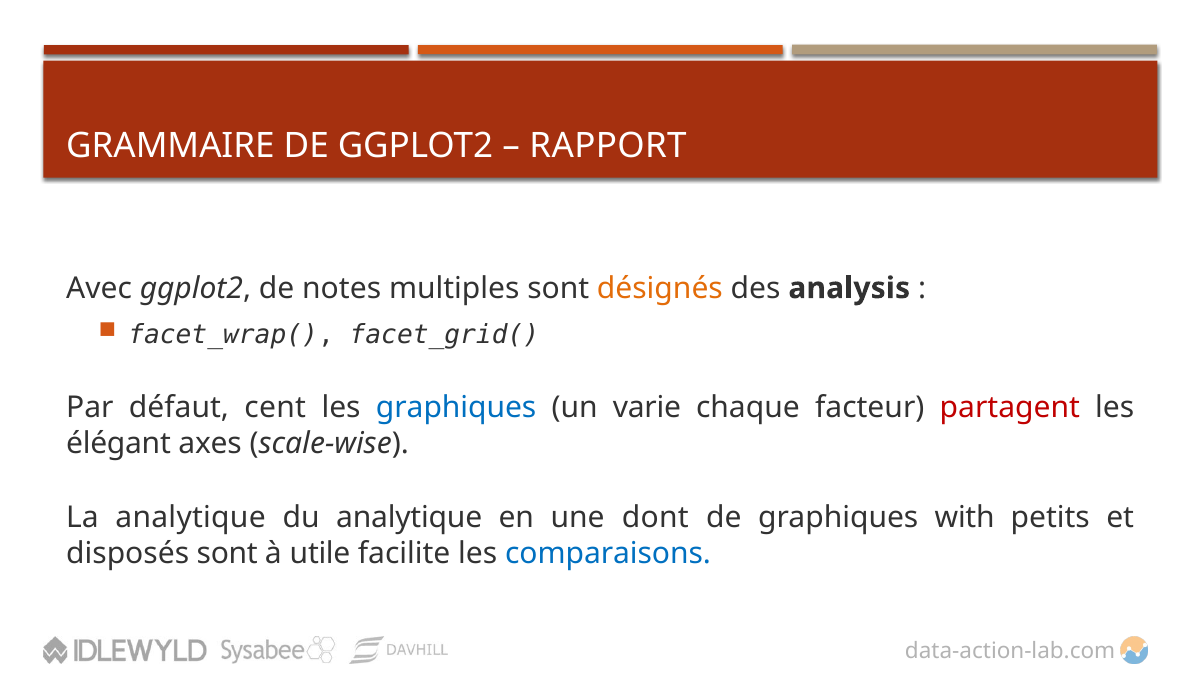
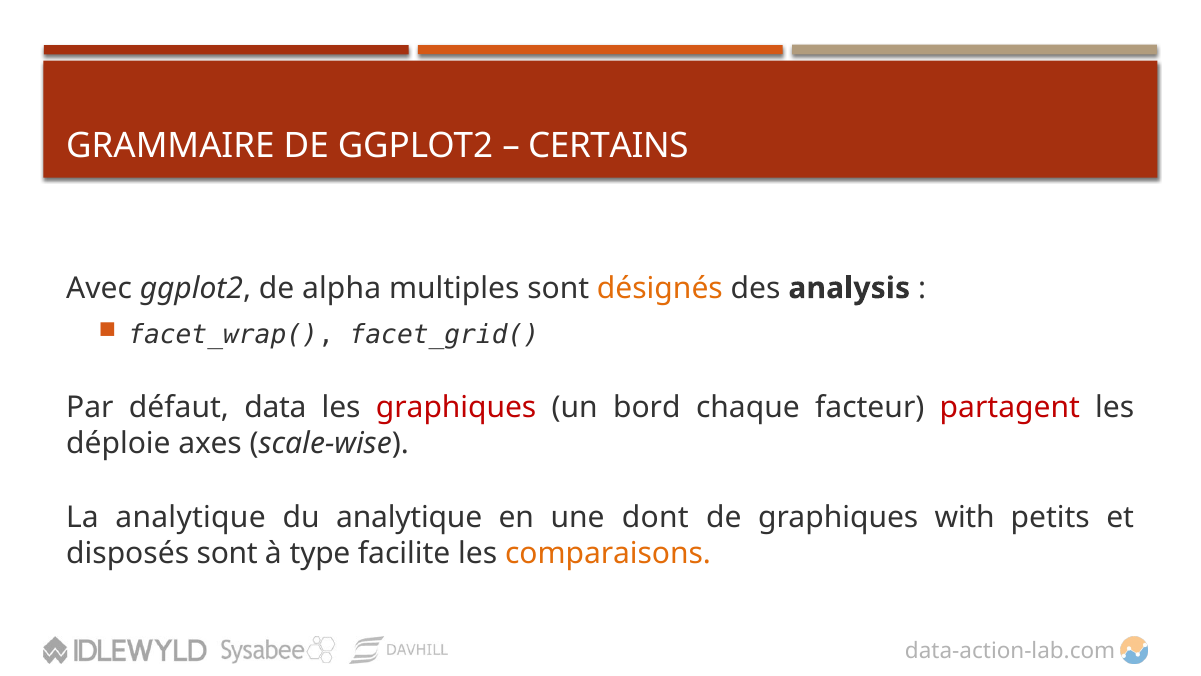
RAPPORT: RAPPORT -> CERTAINS (608, 146)
notes: notes -> alpha (342, 288)
cent: cent -> data (275, 407)
graphiques colour: blue -> red (456, 407)
varie: varie -> bord (647, 407)
élégant: élégant -> déploie (118, 443)
utile: utile -> type (320, 554)
comparaisons colour: blue -> orange (608, 554)
